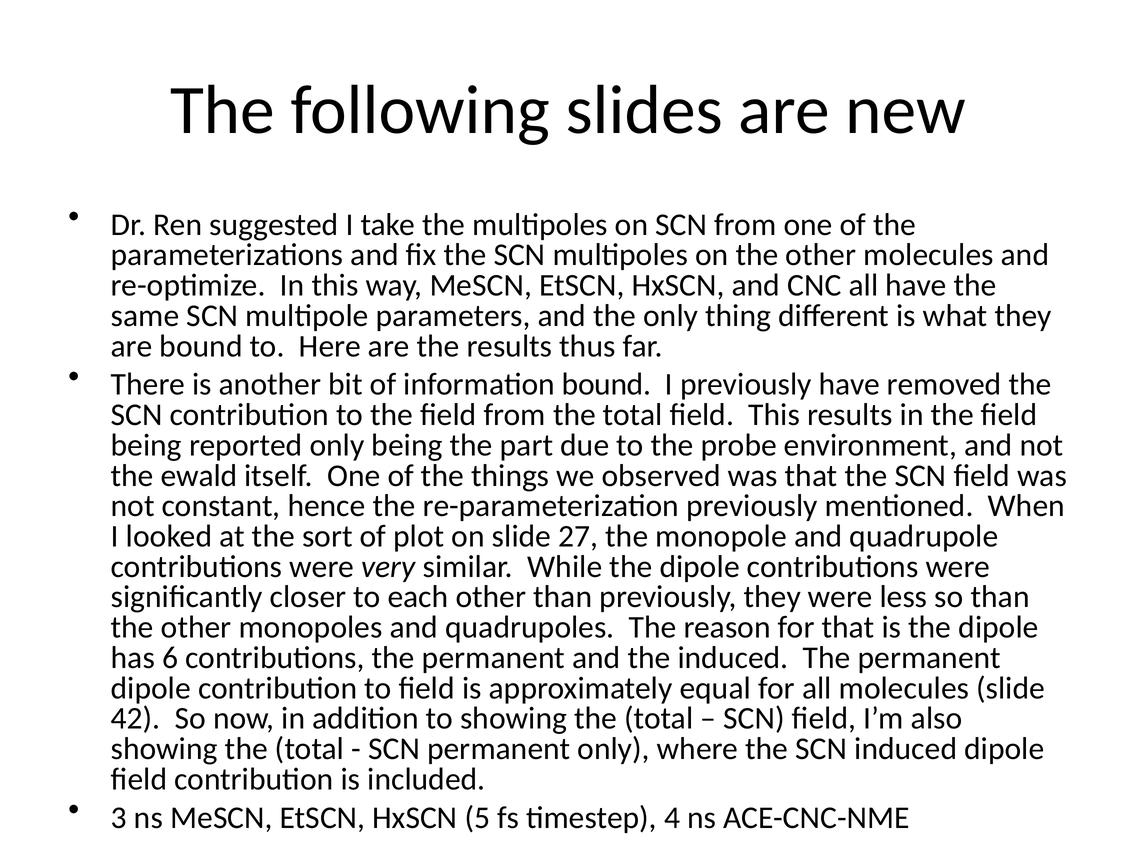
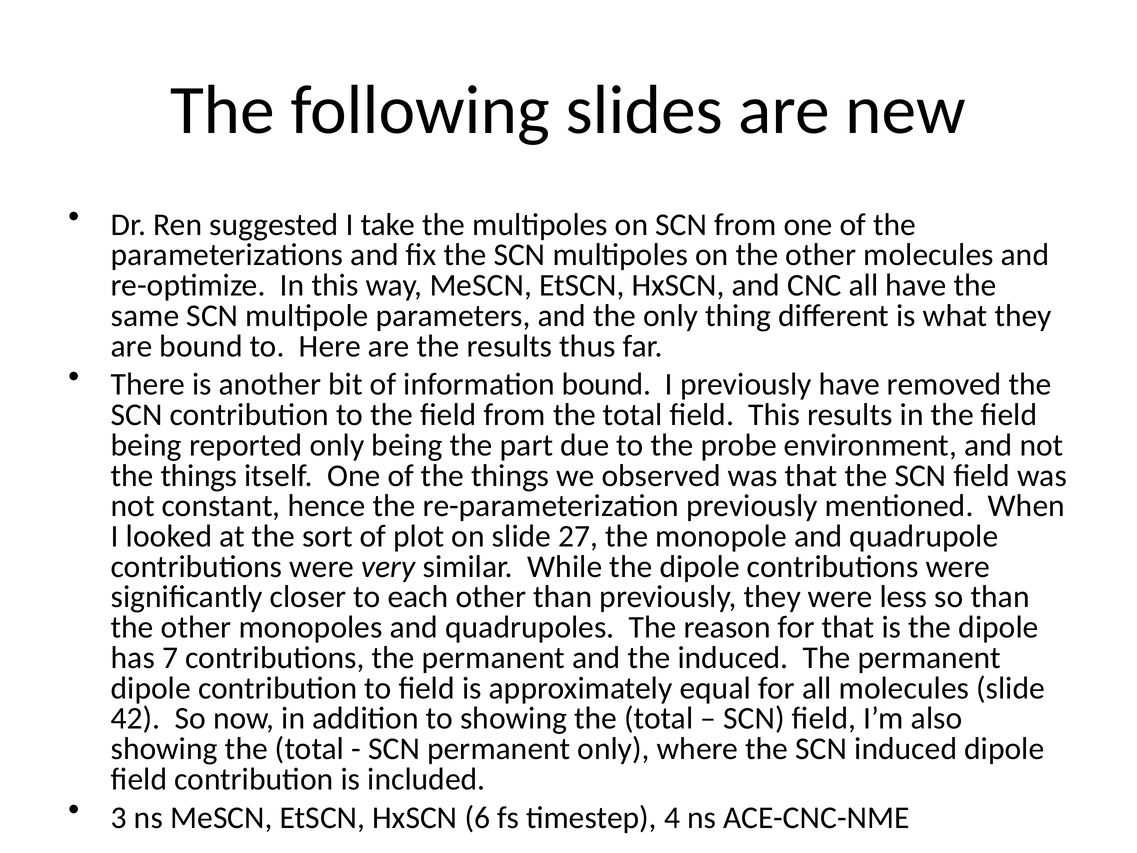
ewald: ewald -> things (199, 475)
6: 6 -> 7 (170, 658)
5: 5 -> 6 (477, 817)
